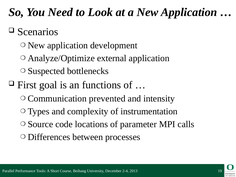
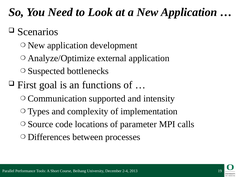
prevented: prevented -> supported (107, 99)
instrumentation: instrumentation -> implementation (149, 111)
